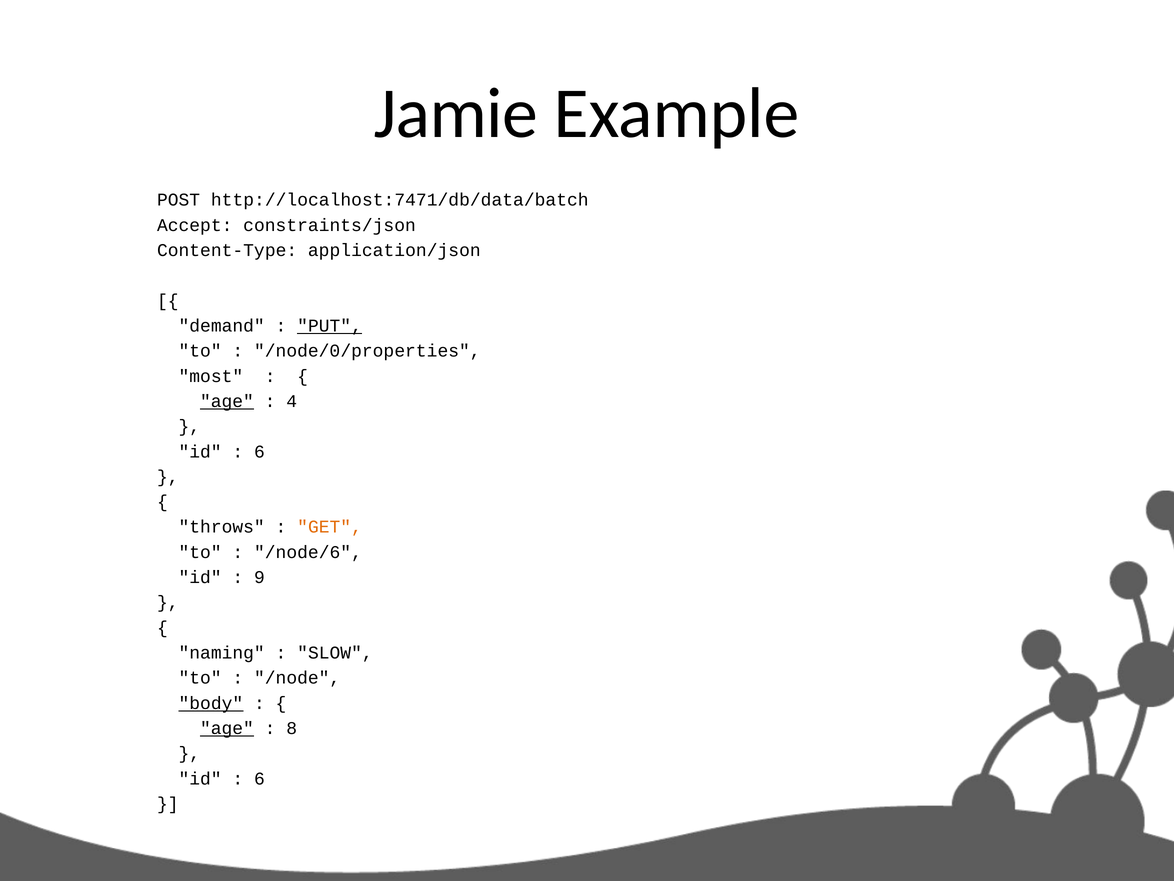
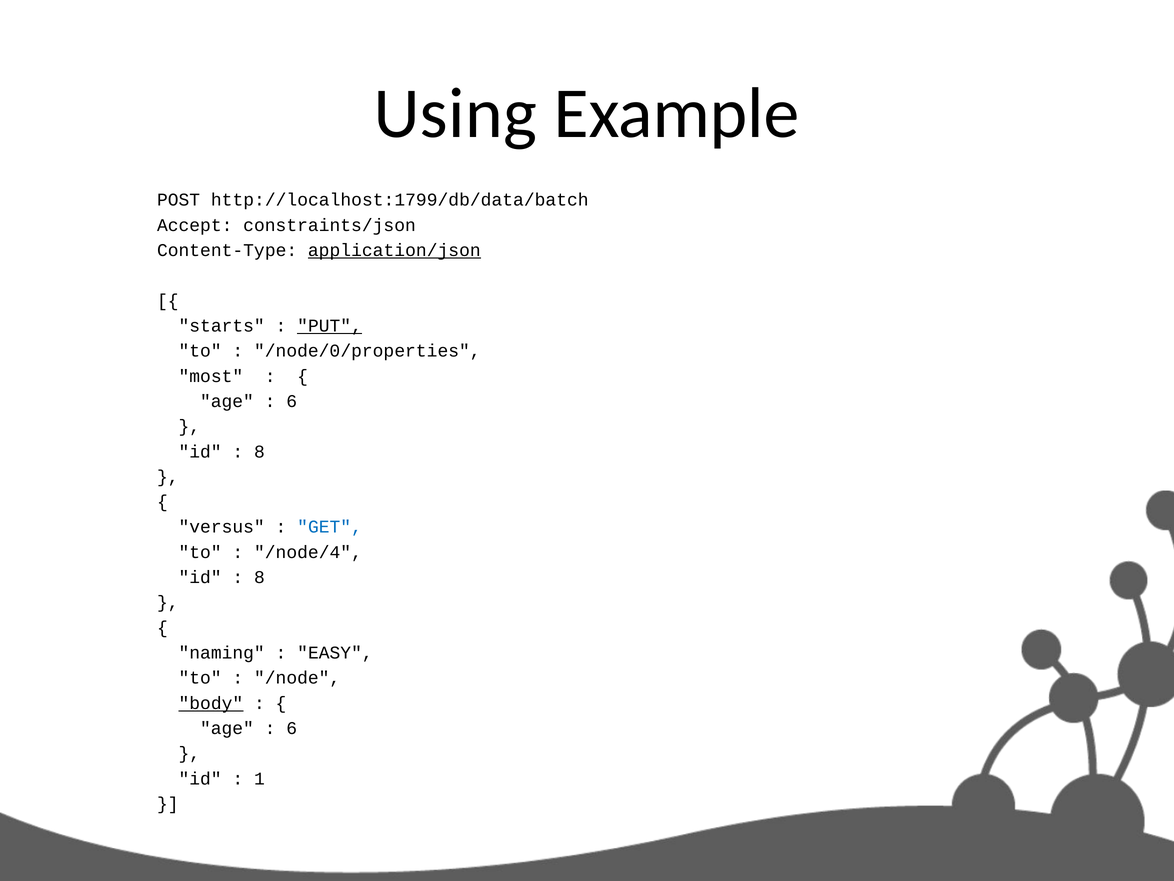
Jamie: Jamie -> Using (455, 114)
http://localhost:7471/db/data/batch: http://localhost:7471/db/data/batch -> http://localhost:1799/db/data/batch (400, 200)
application/json underline: none -> present (394, 250)
demand: demand -> starts (222, 326)
age underline: present -> none (227, 401)
4: 4 -> 6 (292, 401)
6: 6 -> 8 (259, 451)
throws: throws -> versus (222, 527)
GET colour: orange -> blue (330, 527)
/node/6: /node/6 -> /node/4 (308, 552)
9: 9 -> 8 (259, 577)
SLOW: SLOW -> EASY (335, 652)
age underline: present -> none (227, 728)
8: 8 -> 6 (292, 728)
6: 6 -> 1 (259, 778)
